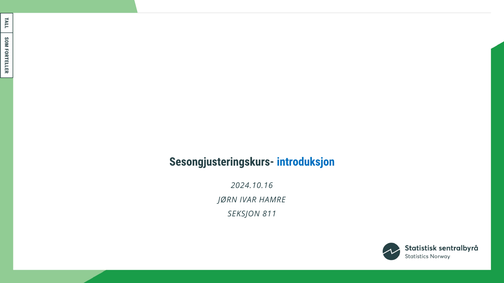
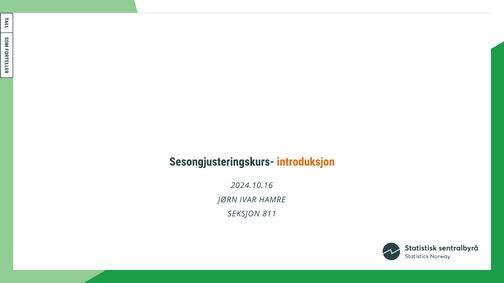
introduksjon colour: blue -> orange (306, 162)
